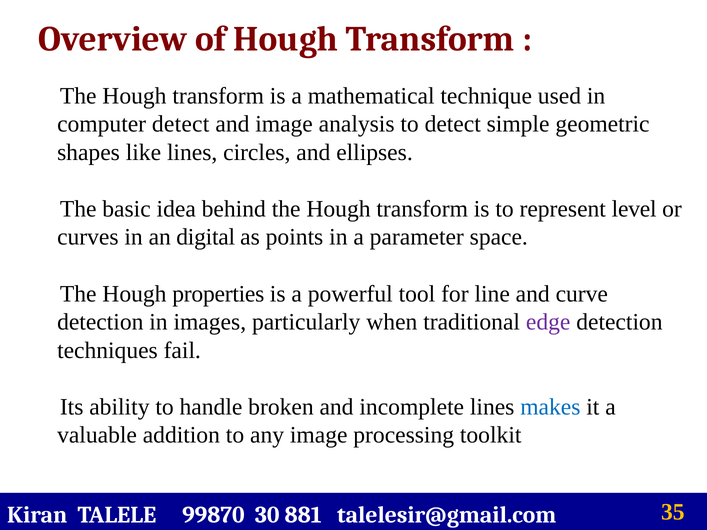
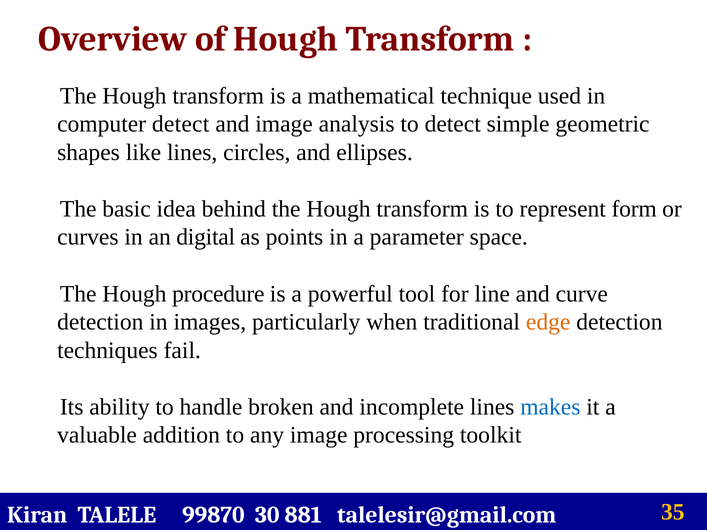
level: level -> form (634, 209)
properties: properties -> procedure (218, 294)
edge colour: purple -> orange (548, 322)
